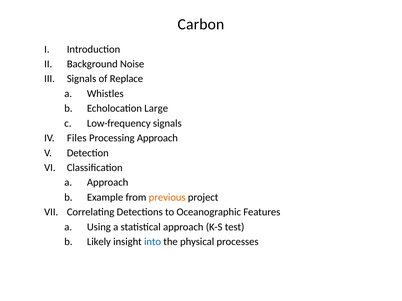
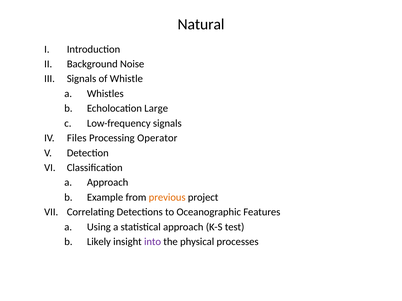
Carbon: Carbon -> Natural (201, 25)
Replace: Replace -> Whistle (126, 79)
Processing Approach: Approach -> Operator (157, 138)
into colour: blue -> purple (153, 242)
